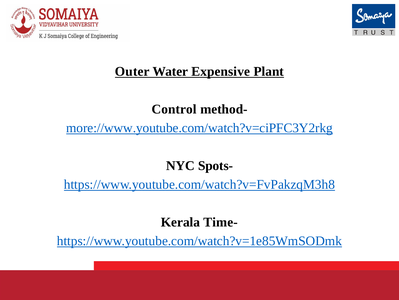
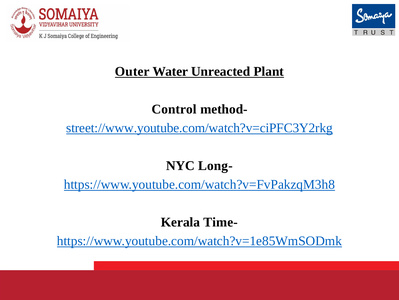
Expensive: Expensive -> Unreacted (221, 71)
more://www.youtube.com/watch?v=ciPFC3Y2rkg: more://www.youtube.com/watch?v=ciPFC3Y2rkg -> street://www.youtube.com/watch?v=ciPFC3Y2rkg (199, 128)
Spots-: Spots- -> Long- (215, 165)
